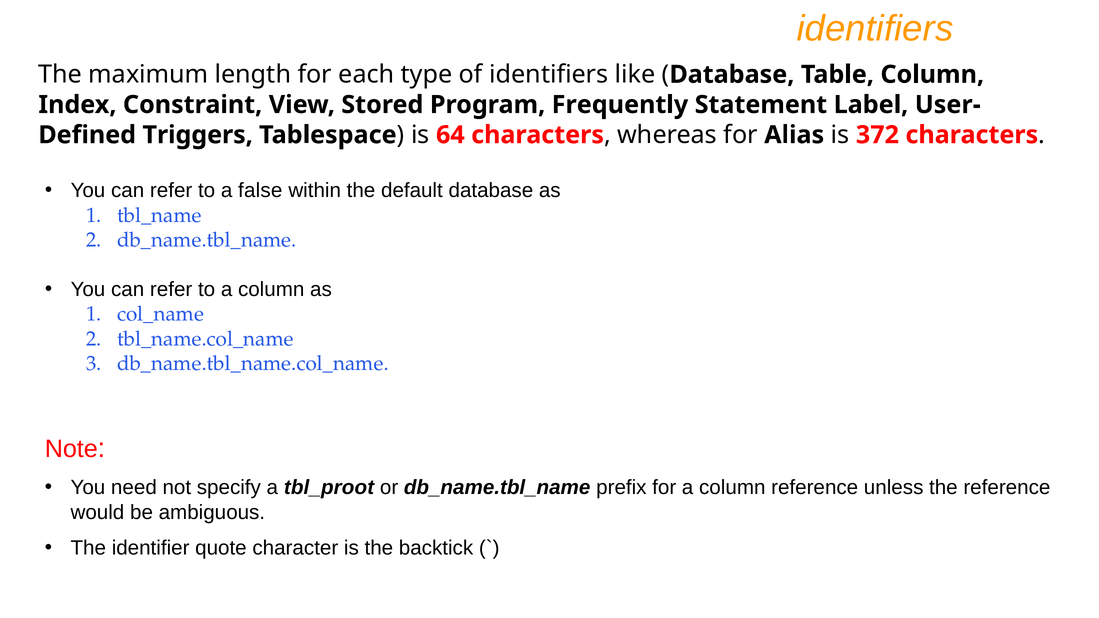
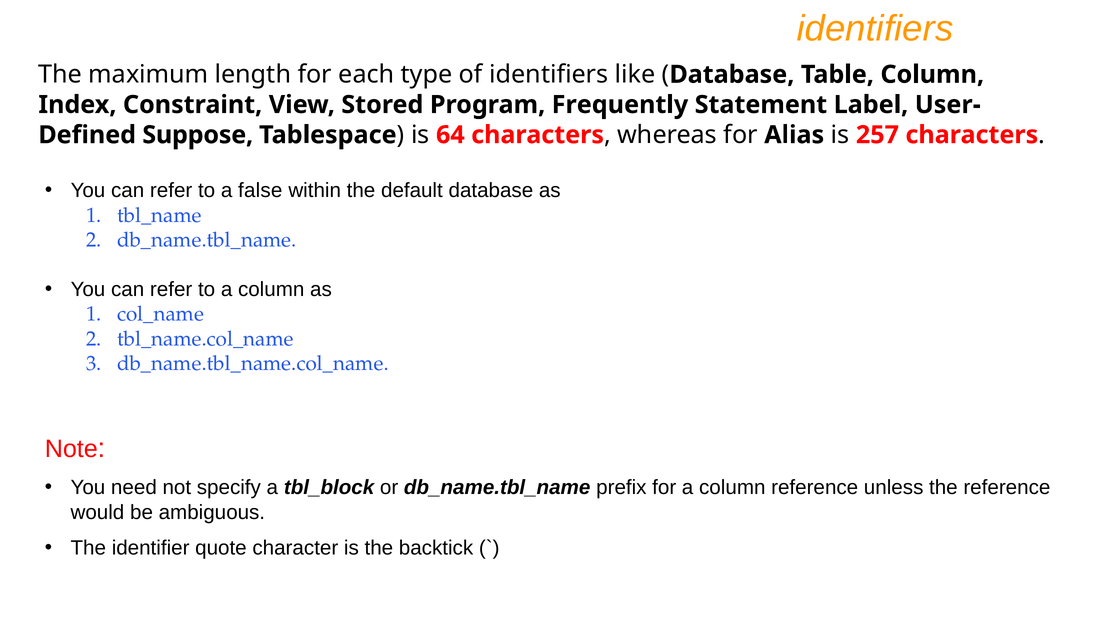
Triggers: Triggers -> Suppose (198, 135)
372: 372 -> 257 (877, 135)
tbl_proot: tbl_proot -> tbl_block (329, 488)
